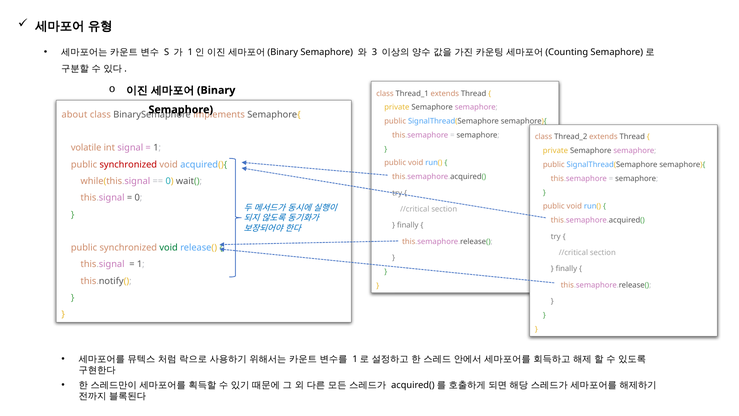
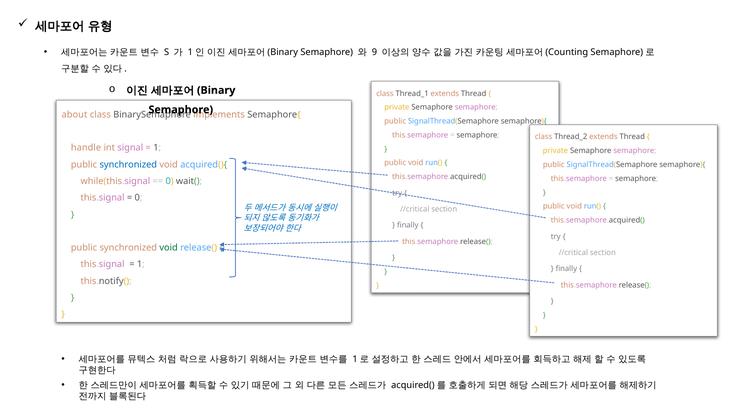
3: 3 -> 9 (374, 52)
volatile: volatile -> handle (86, 148)
synchronized colour: red -> blue (128, 164)
